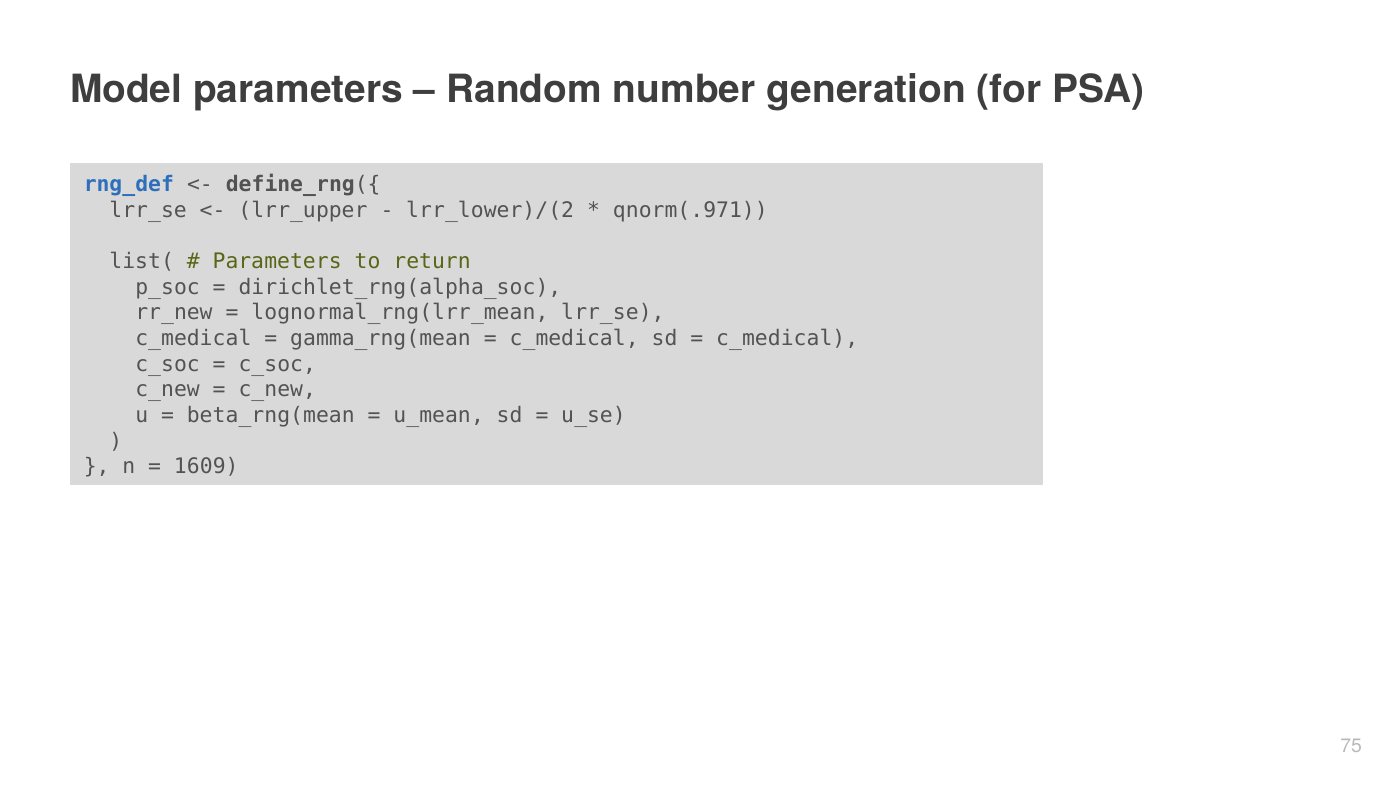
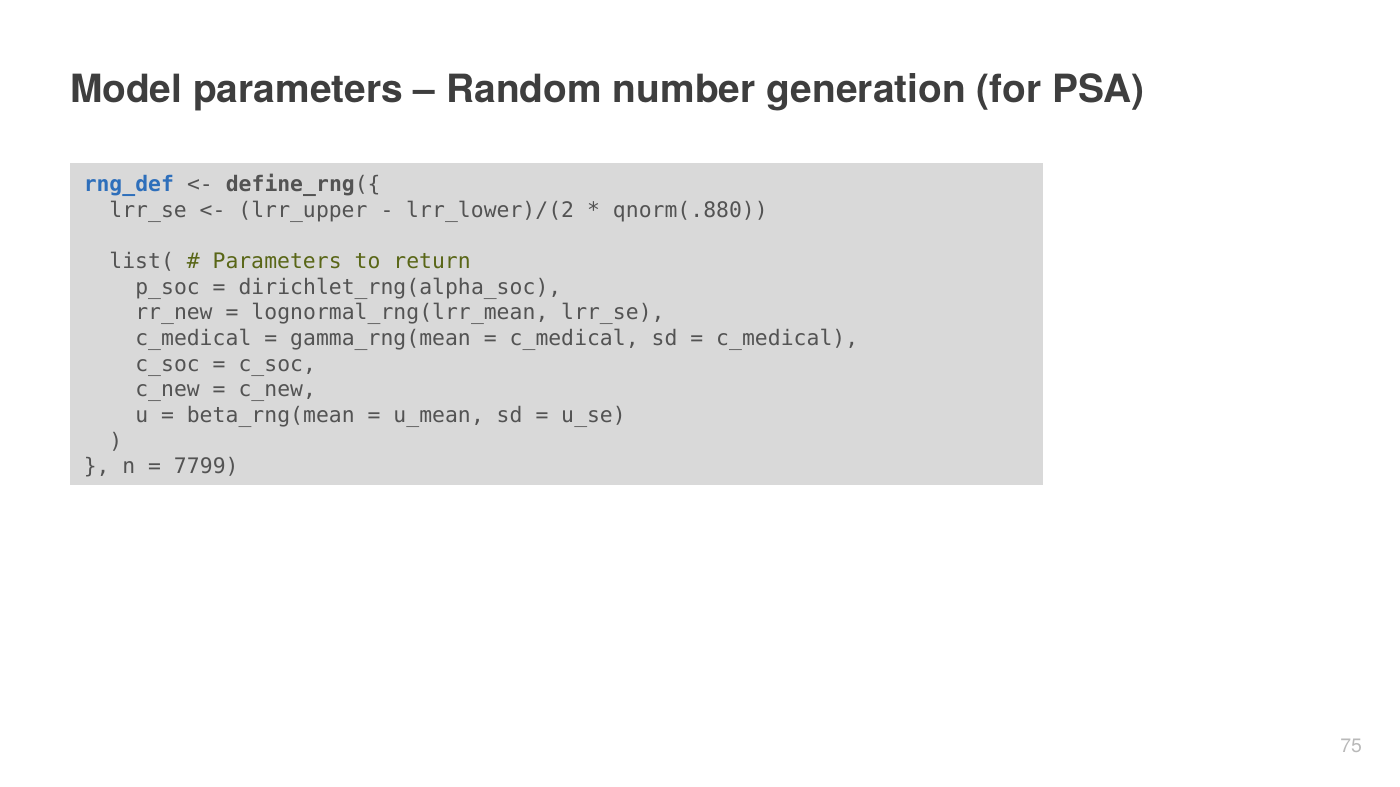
qnorm(.971: qnorm(.971 -> qnorm(.880 (690, 210)
1609: 1609 -> 7799 (206, 467)
